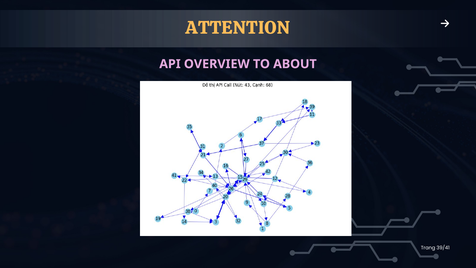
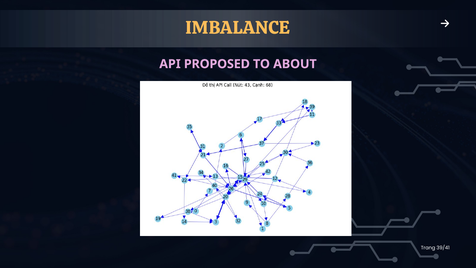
ATTENTION: ATTENTION -> IMBALANCE (238, 28)
OVERVIEW: OVERVIEW -> PROPOSED (217, 64)
